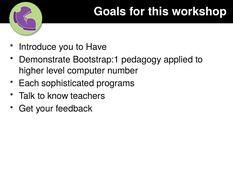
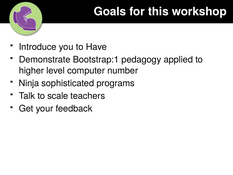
Each: Each -> Ninja (29, 83)
know: know -> scale (58, 96)
